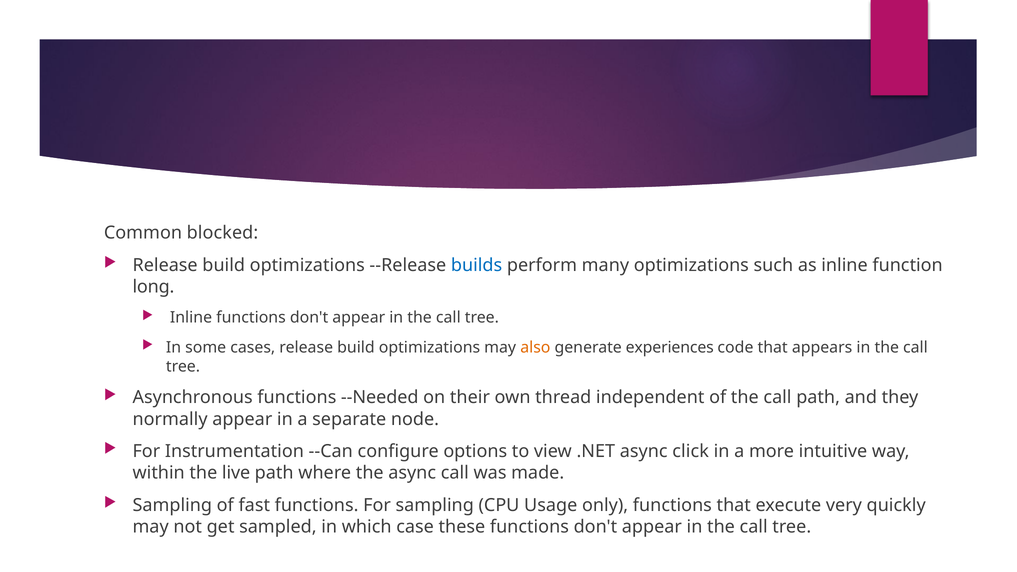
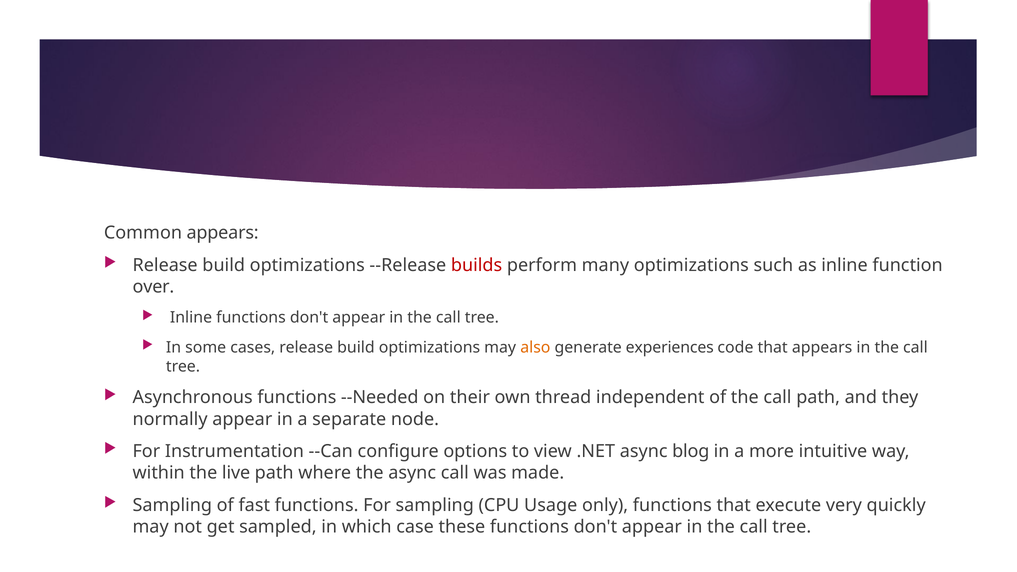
Common blocked: blocked -> appears (223, 233)
builds colour: blue -> red (477, 265)
long: long -> over (153, 287)
click: click -> blog (691, 451)
